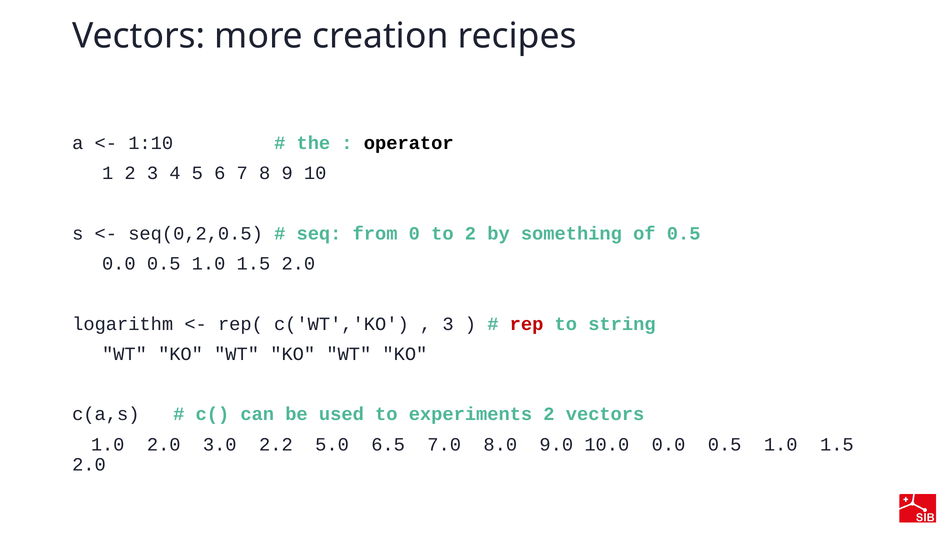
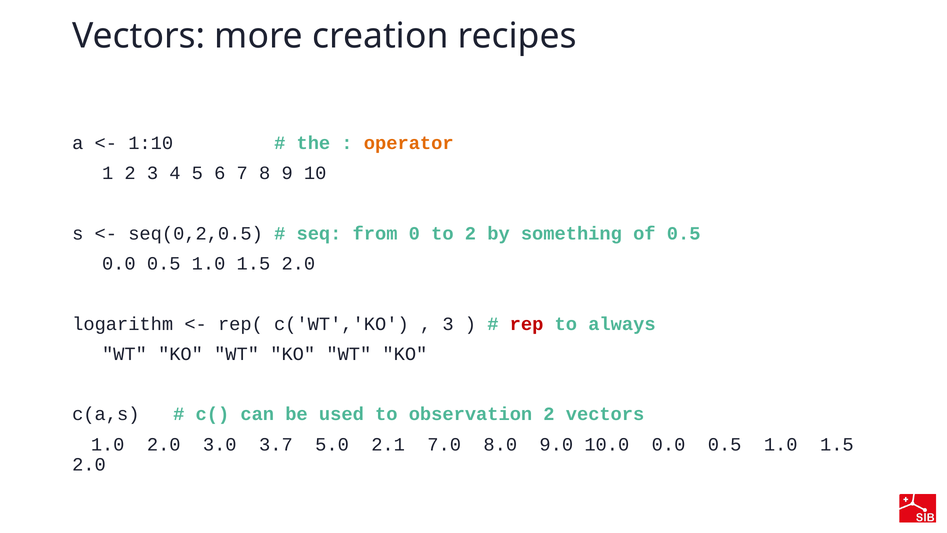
operator colour: black -> orange (409, 143)
string: string -> always (622, 324)
experiments: experiments -> observation (470, 414)
2.2: 2.2 -> 3.7 (276, 444)
6.5: 6.5 -> 2.1 (388, 444)
